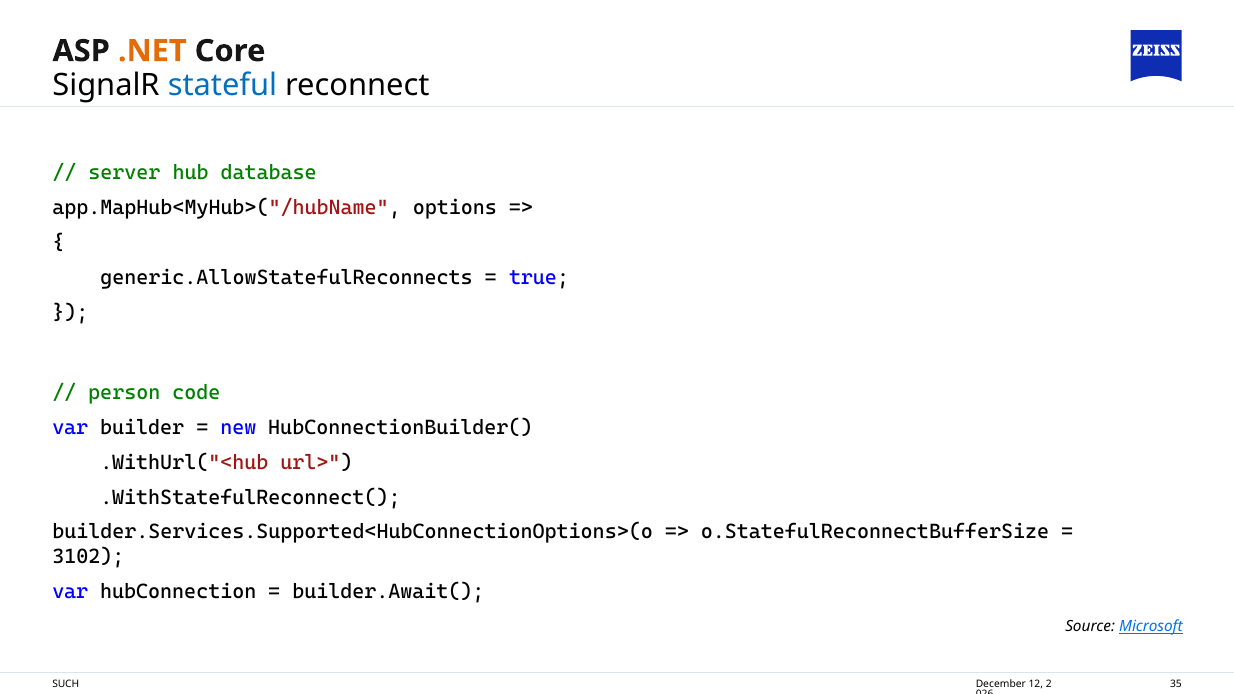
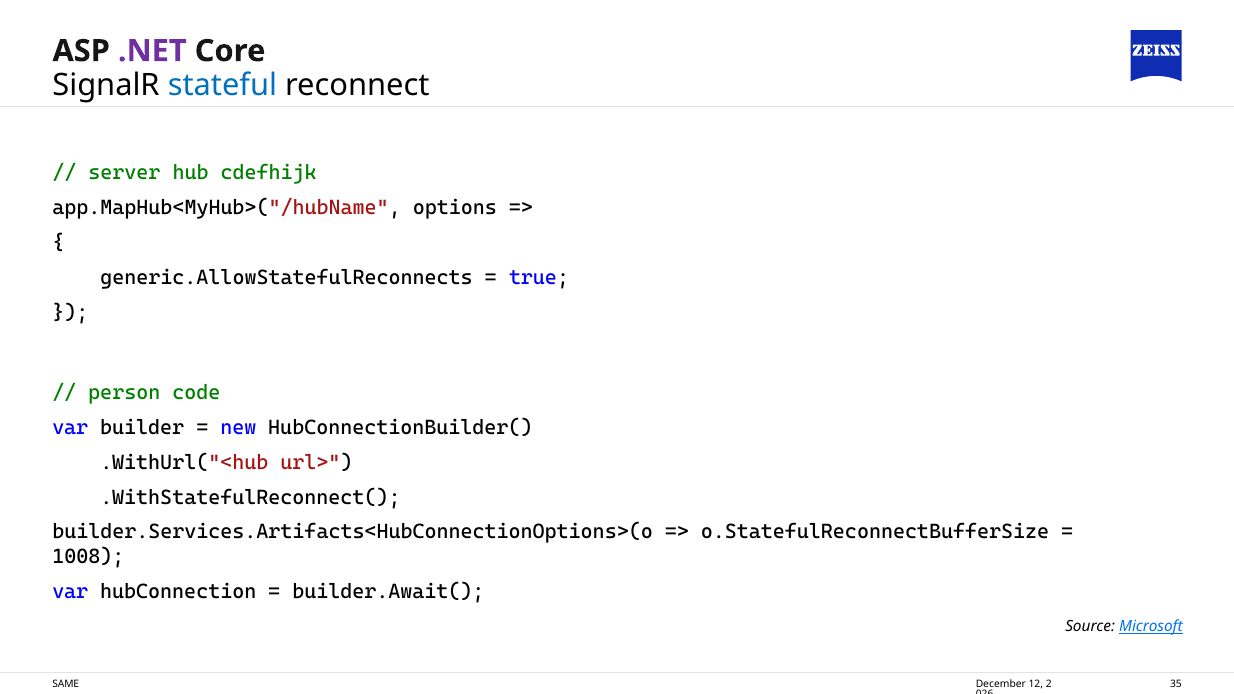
.NET colour: orange -> purple (152, 51)
database: database -> cdefhijk (269, 173)
builder.Services.Supported<HubConnectionOptions>(o: builder.Services.Supported<HubConnectionOptions>(o -> builder.Services.Artifacts<HubConnectionOptions>(o (353, 532)
3102: 3102 -> 1008 (88, 557)
SUCH: SUCH -> SAME (66, 684)
